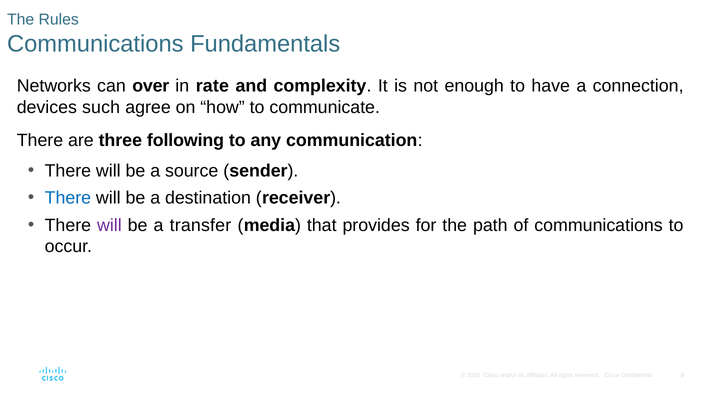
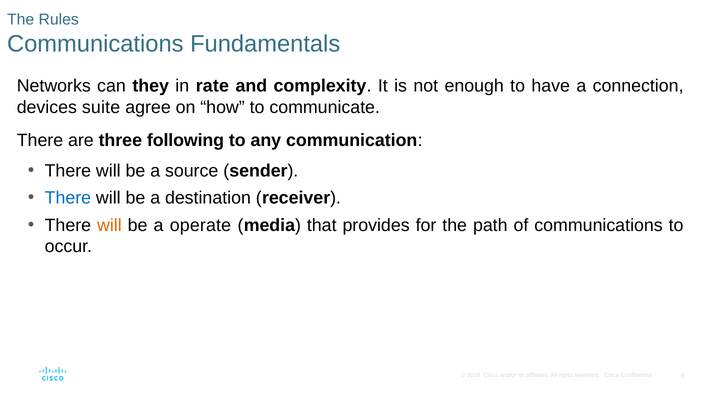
over: over -> they (151, 86)
such: such -> suite (101, 107)
will colour: purple -> orange (109, 225)
transfer: transfer -> operate (200, 225)
